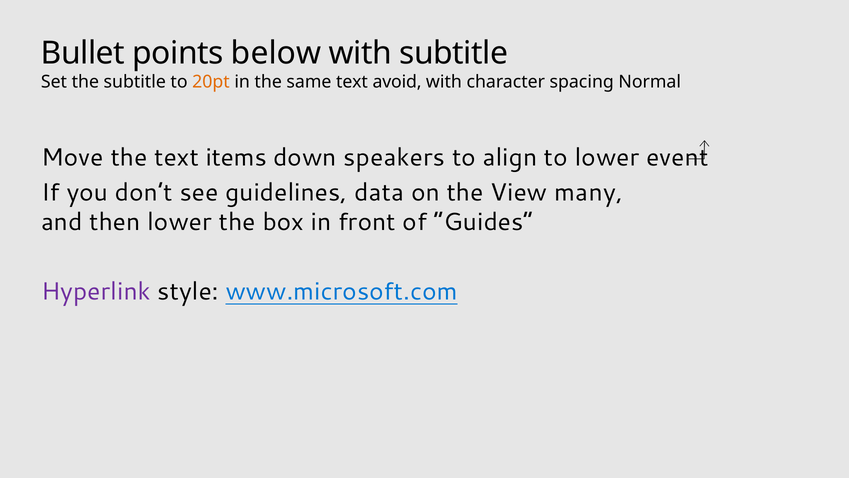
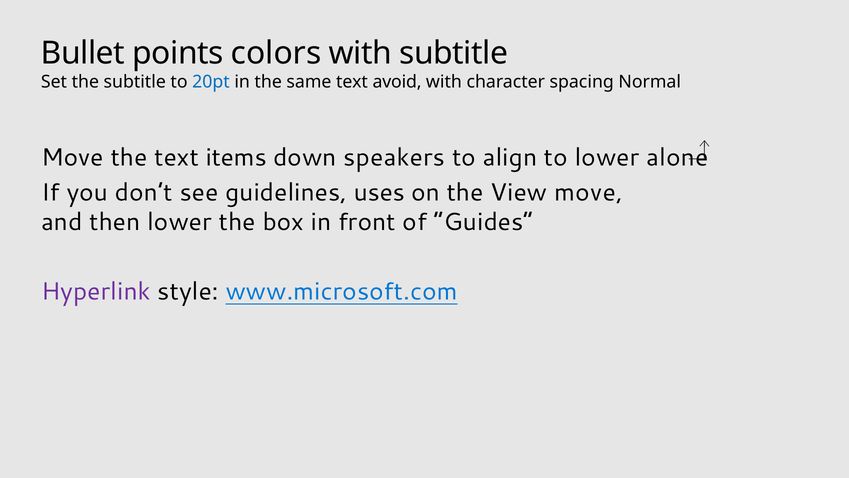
below: below -> colors (276, 53)
20pt colour: orange -> blue (211, 82)
event: event -> alone (677, 158)
data: data -> uses (379, 192)
View many: many -> move (589, 192)
